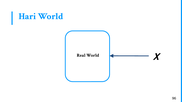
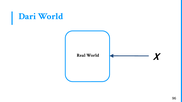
Hari: Hari -> Dari (27, 16)
